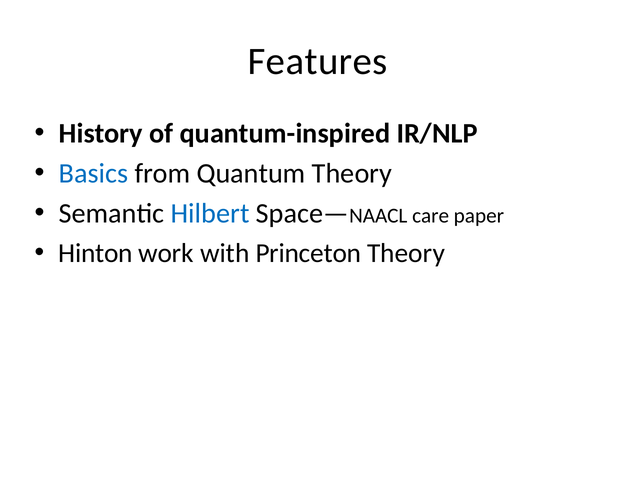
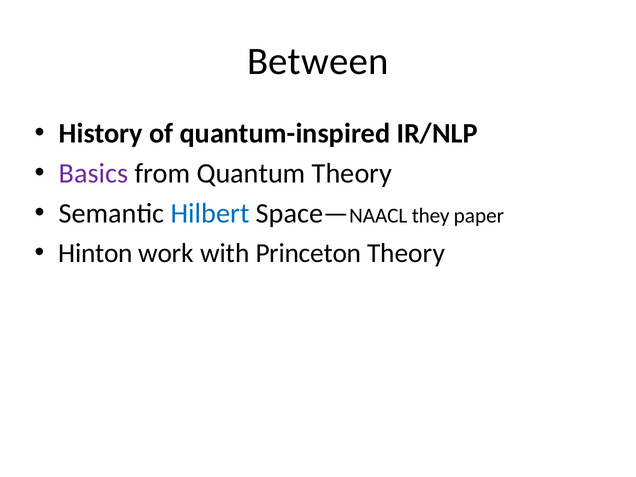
Features: Features -> Between (318, 62)
Basics colour: blue -> purple (94, 173)
care: care -> they (431, 216)
